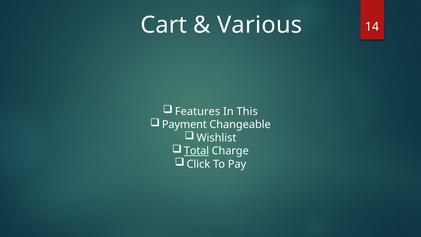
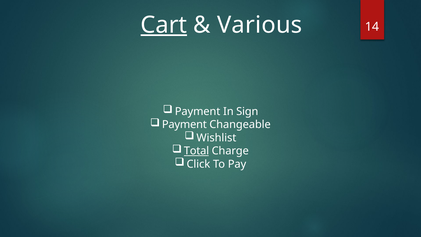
Cart underline: none -> present (164, 25)
Features: Features -> Payment (198, 111)
This: This -> Sign (247, 111)
